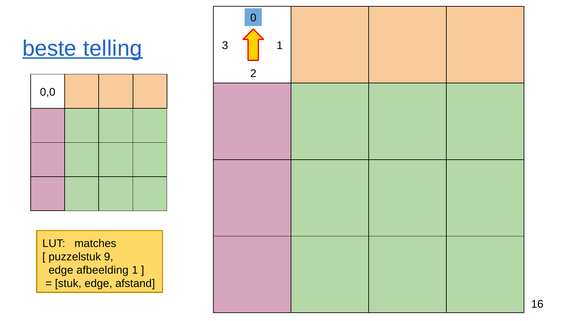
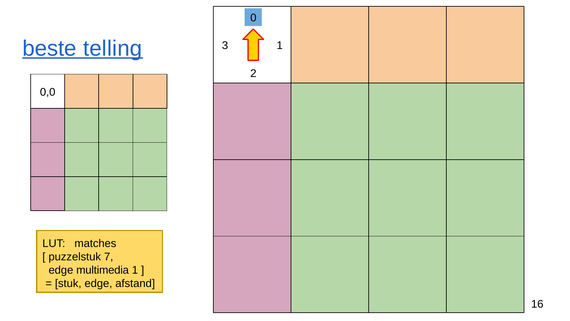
9: 9 -> 7 (109, 257)
afbeelding: afbeelding -> multimedia (103, 270)
